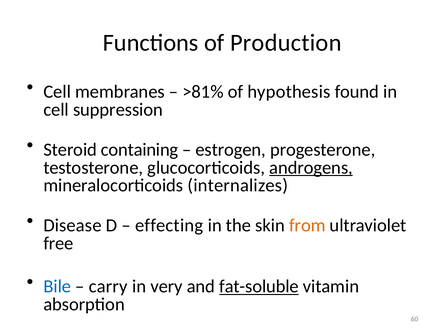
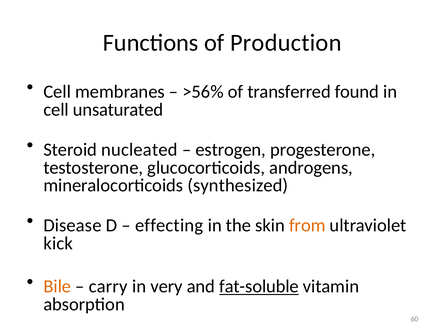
>81%: >81% -> >56% (203, 92)
hypothesis: hypothesis -> transferred (289, 92)
suppression: suppression -> unsaturated (118, 110)
containing: containing -> nucleated (139, 150)
androgens underline: present -> none (311, 167)
internalizes: internalizes -> synthesized (238, 185)
free: free -> kick (58, 243)
Bile colour: blue -> orange (57, 286)
